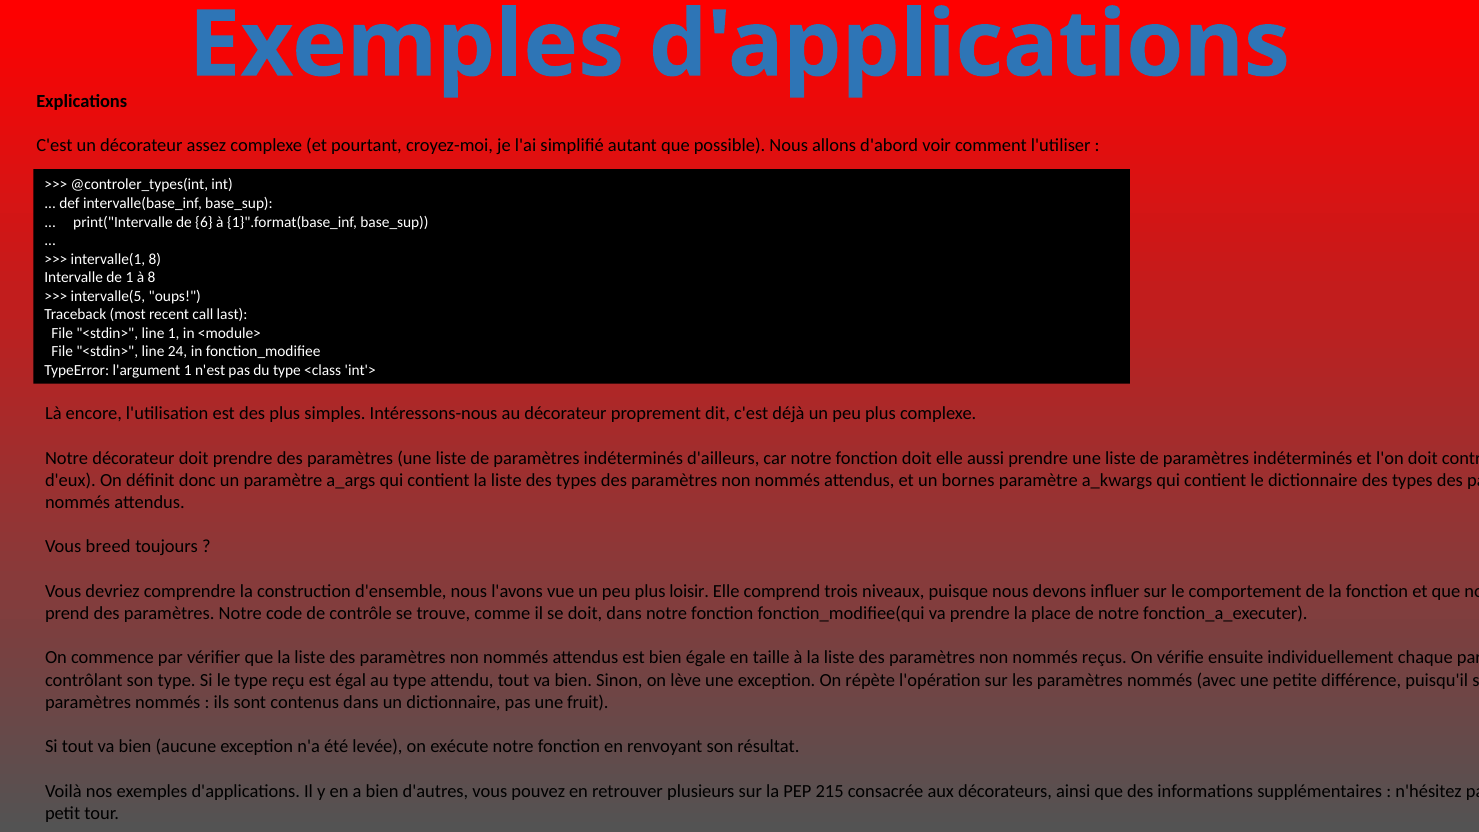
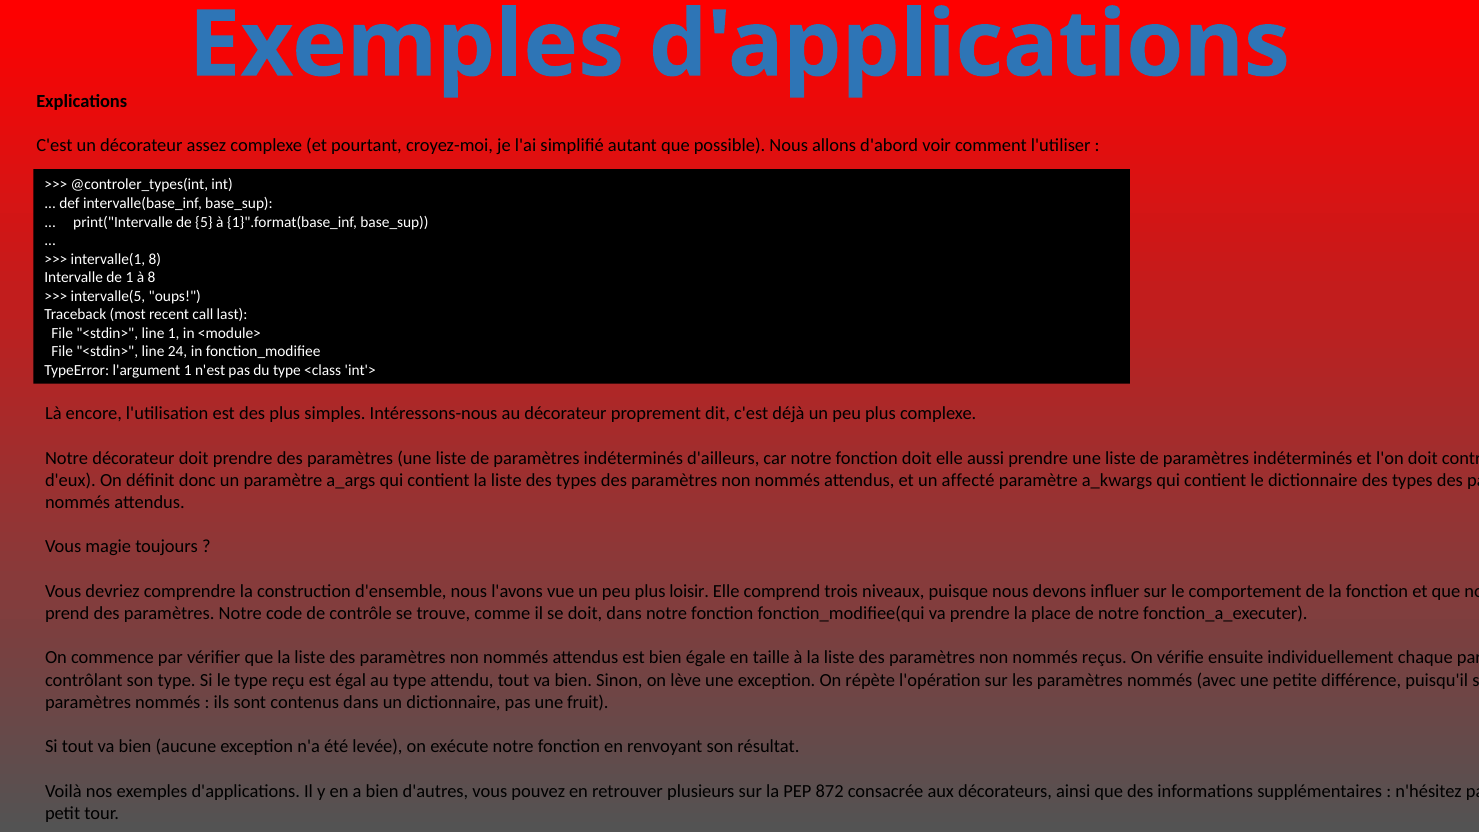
6: 6 -> 5 (204, 222)
bornes: bornes -> affecté (968, 480)
breed: breed -> magie (108, 547)
215: 215 -> 872 (830, 791)
